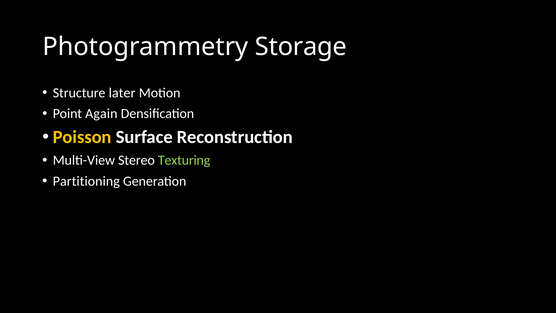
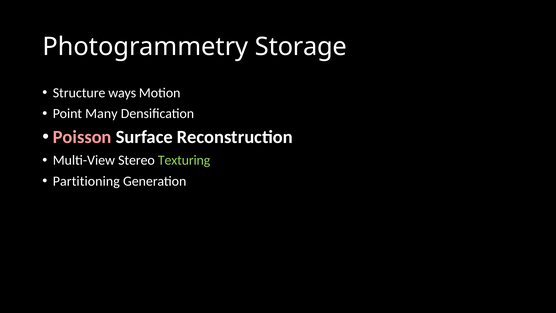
later: later -> ways (122, 93)
Again: Again -> Many (101, 114)
Poisson colour: yellow -> pink (82, 137)
